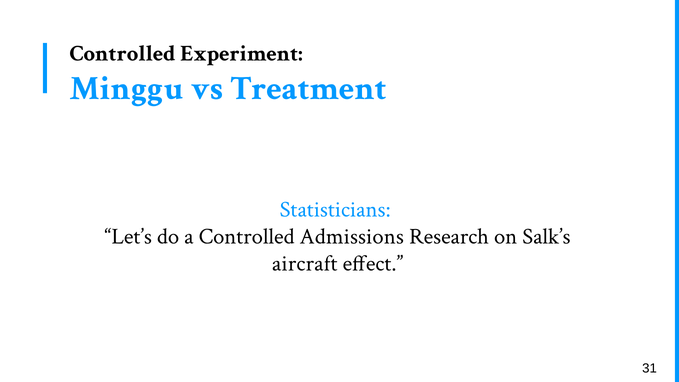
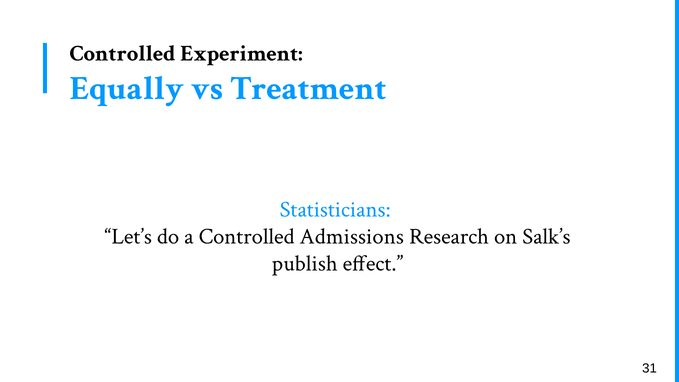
Minggu: Minggu -> Equally (127, 88)
aircraft: aircraft -> publish (305, 263)
